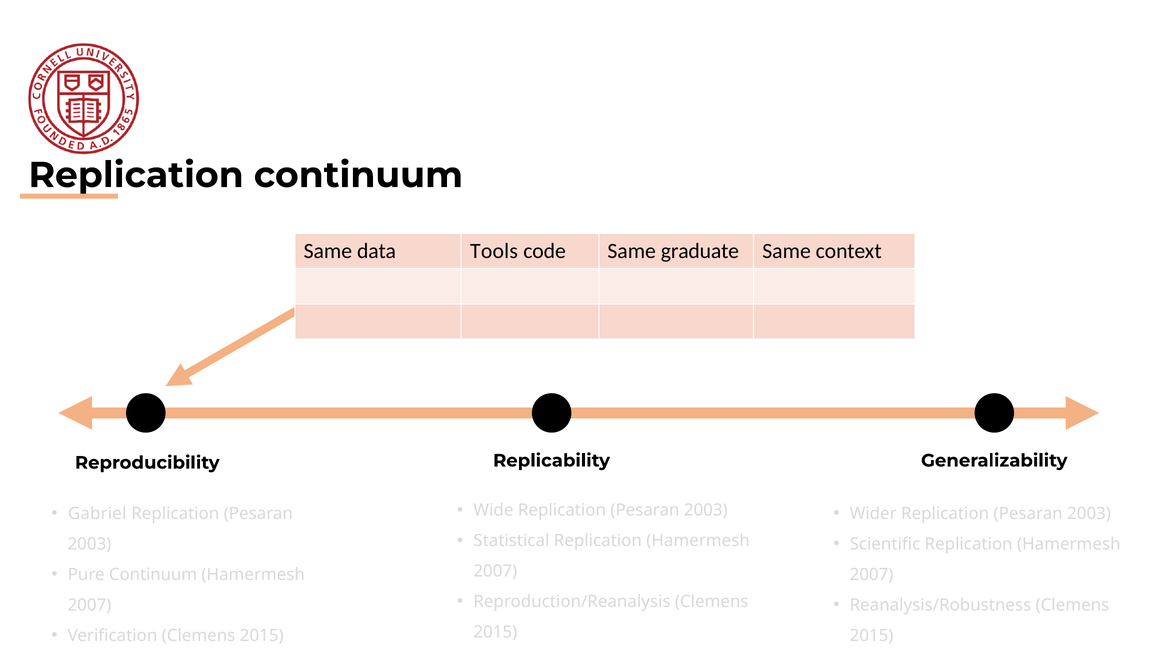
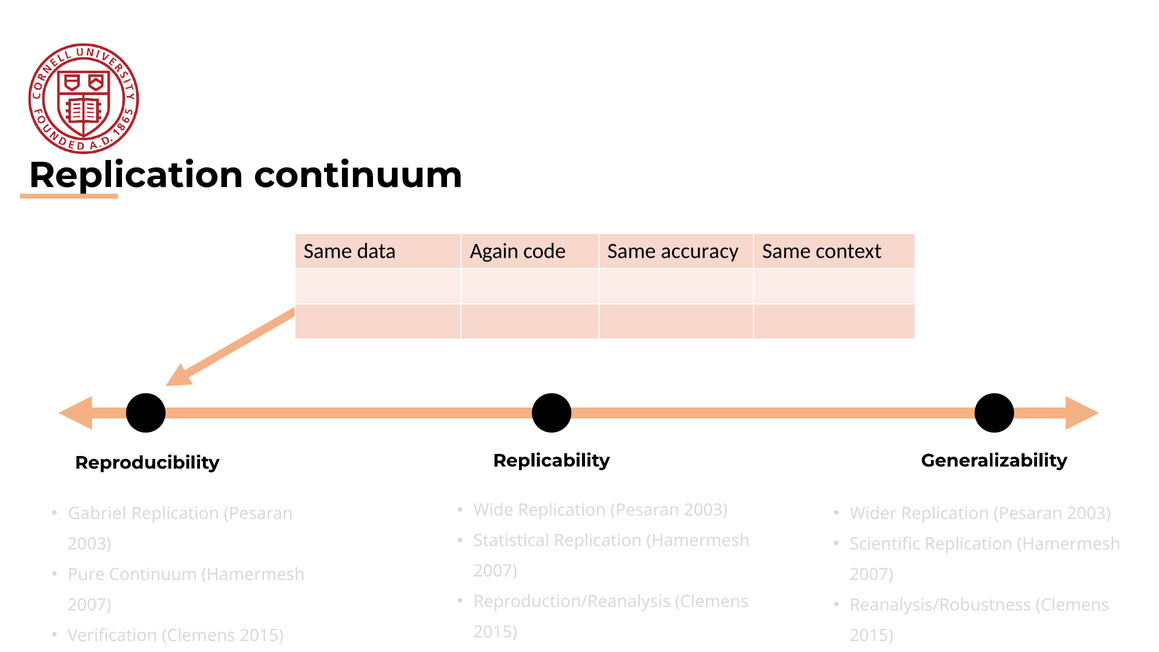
Tools: Tools -> Again (494, 251)
graduate: graduate -> accuracy (700, 251)
